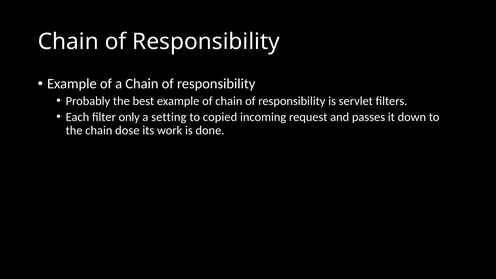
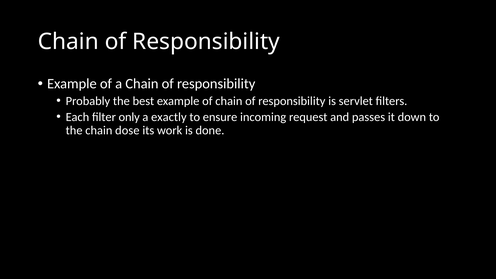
setting: setting -> exactly (169, 117)
copied: copied -> ensure (220, 117)
